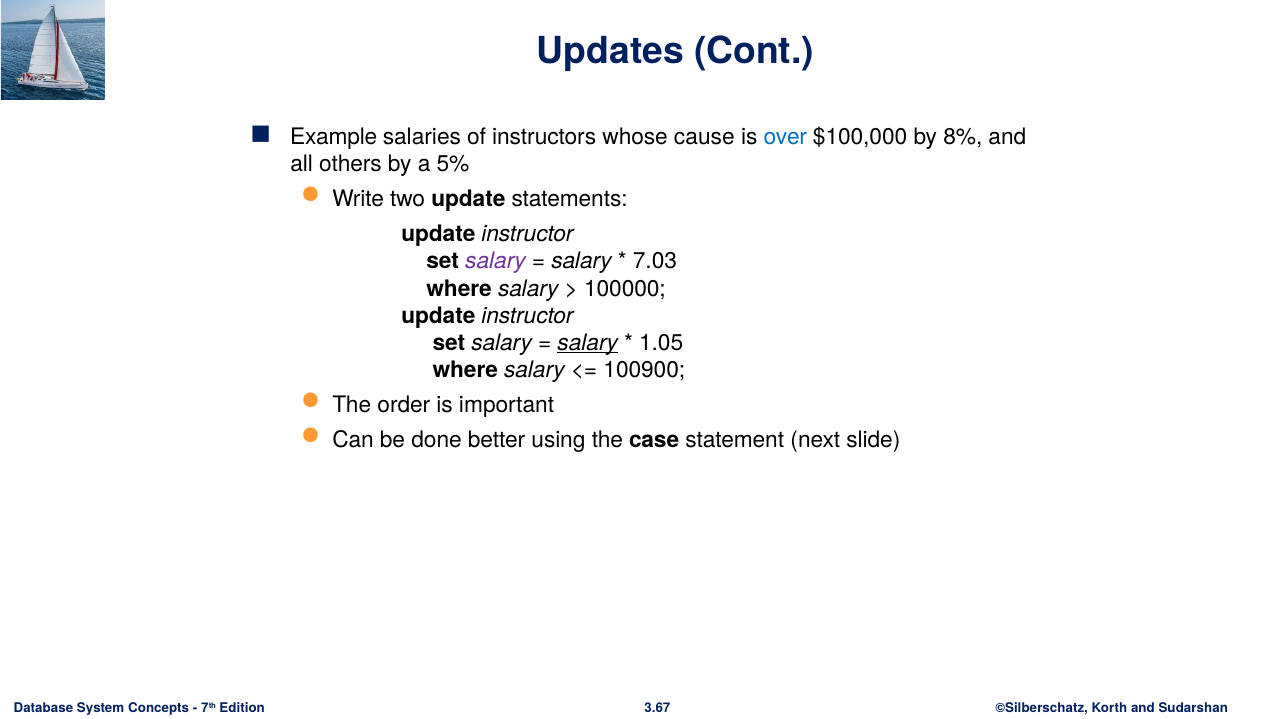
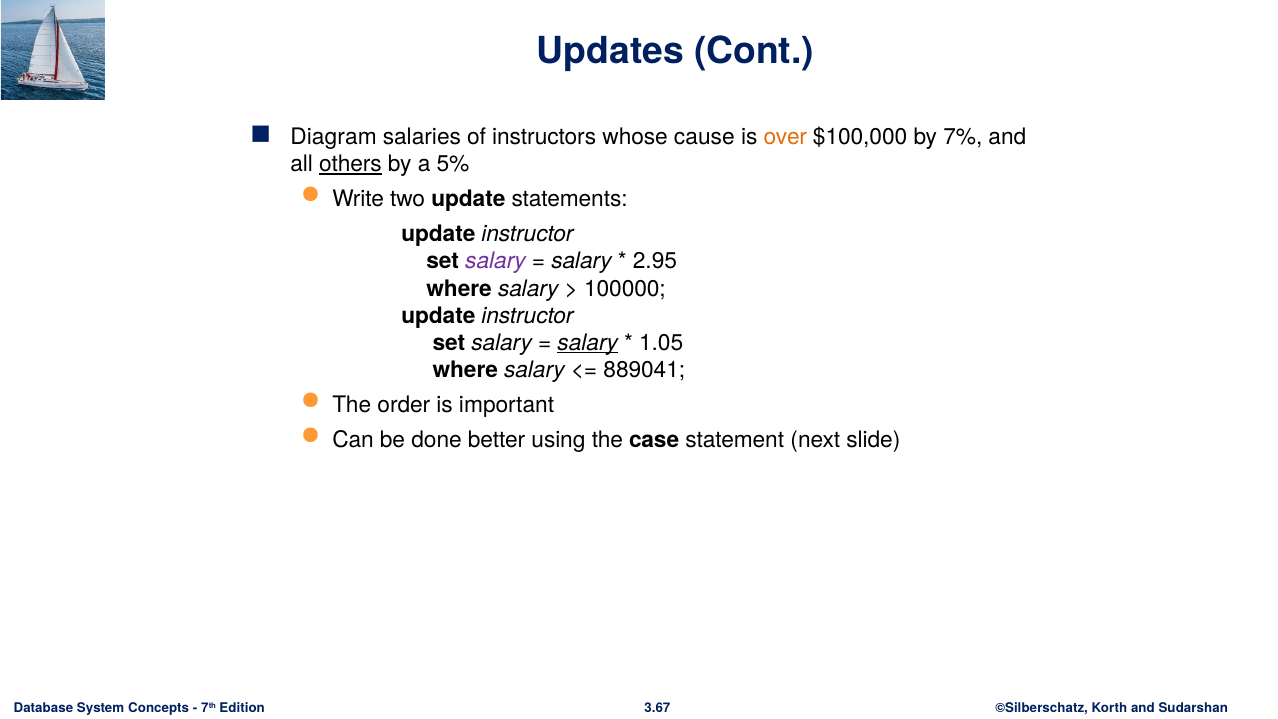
Example: Example -> Diagram (334, 137)
over colour: blue -> orange (785, 137)
8%: 8% -> 7% (963, 137)
others underline: none -> present (350, 164)
7.03: 7.03 -> 2.95 (655, 261)
100900: 100900 -> 889041 (644, 370)
